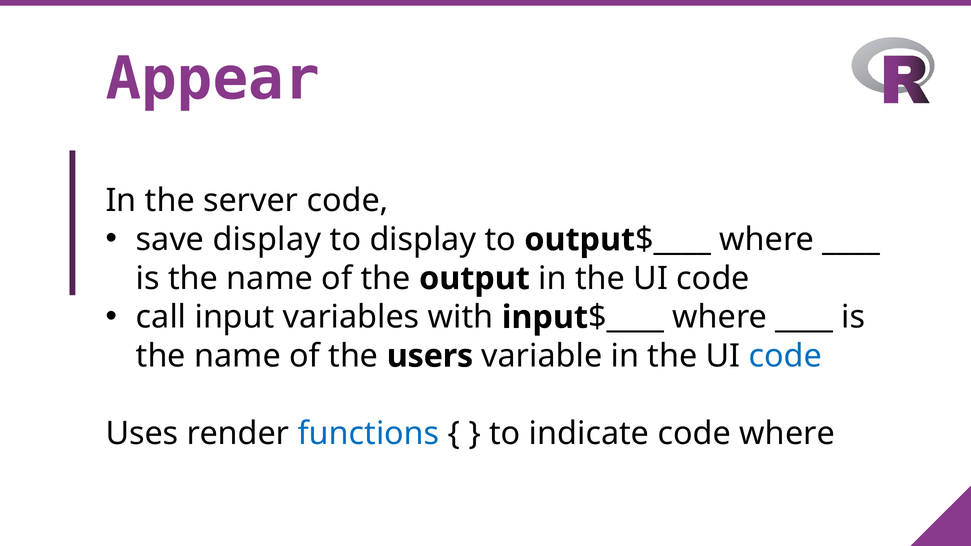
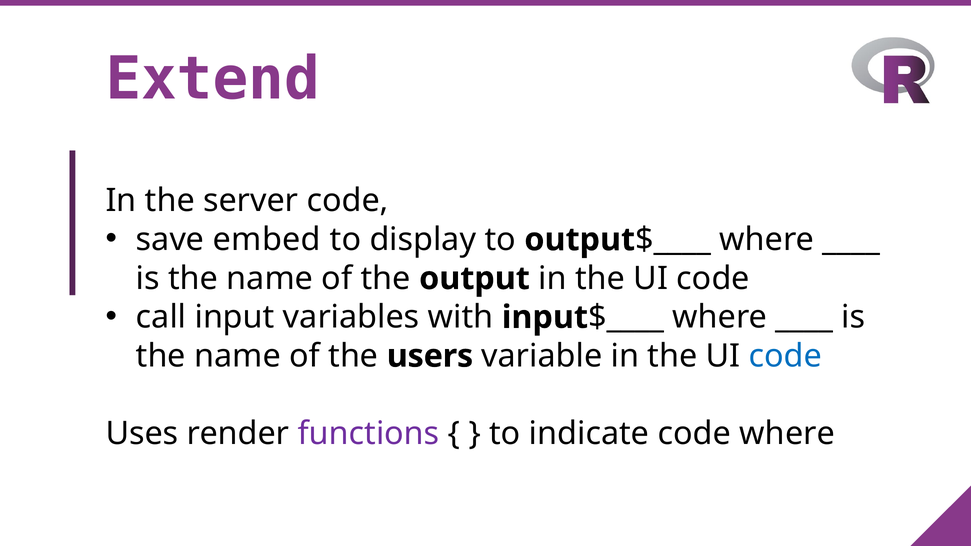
Appear: Appear -> Extend (213, 79)
save display: display -> embed (267, 240)
functions colour: blue -> purple (369, 434)
